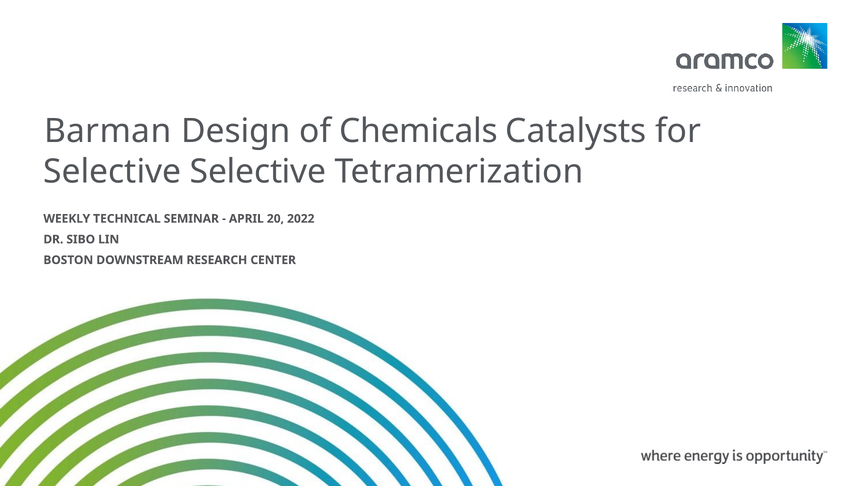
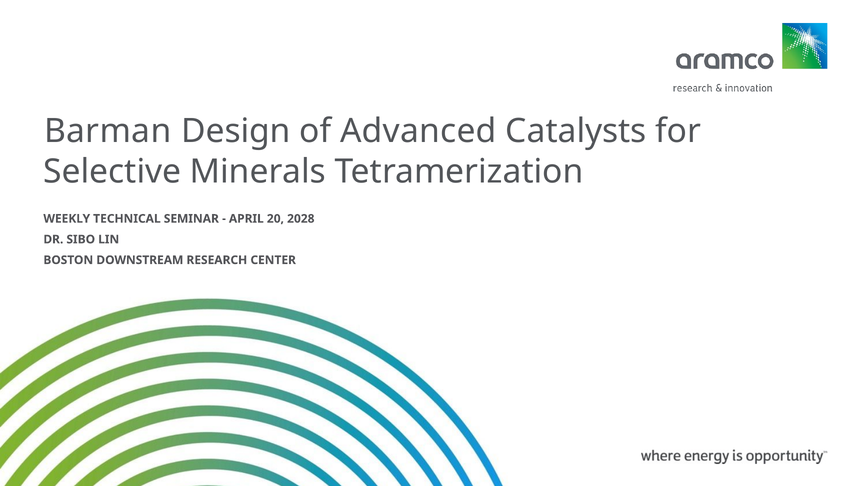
Chemicals: Chemicals -> Advanced (418, 131)
Selective Selective: Selective -> Minerals (258, 172)
2022: 2022 -> 2028 (301, 219)
